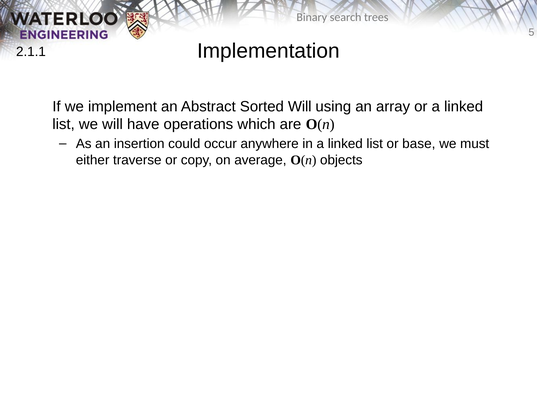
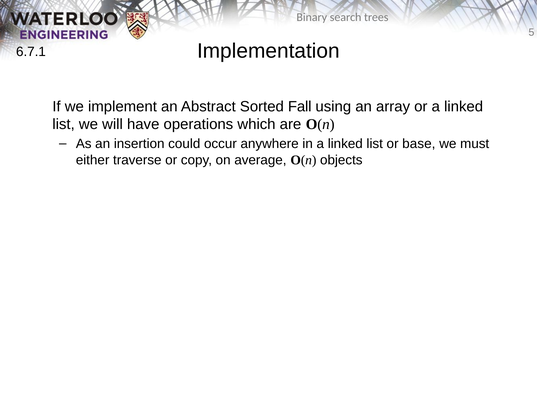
2.1.1: 2.1.1 -> 6.7.1 (31, 52)
Sorted Will: Will -> Fall (300, 107)
